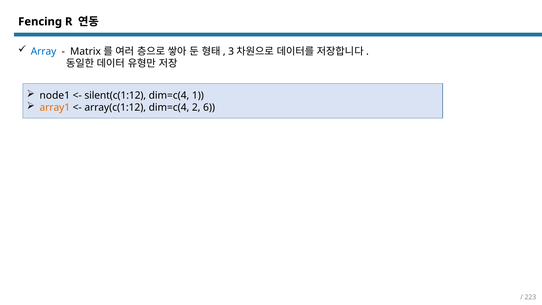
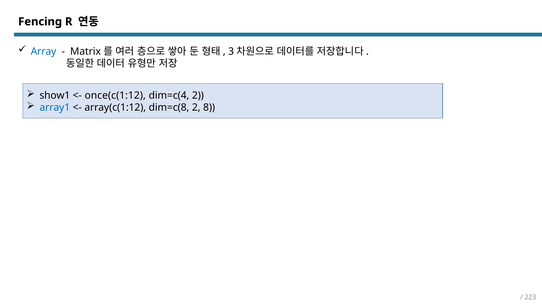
node1: node1 -> show1 (55, 95)
silent(c(1:12: silent(c(1:12 -> once(c(1:12 (115, 95)
dim=c(4 1: 1 -> 2 (198, 95)
array1 colour: orange -> blue (55, 108)
array(c(1:12 dim=c(4: dim=c(4 -> dim=c(8 (169, 108)
6: 6 -> 8 (209, 108)
